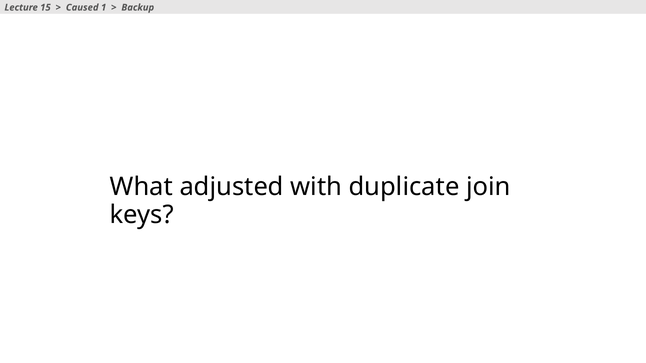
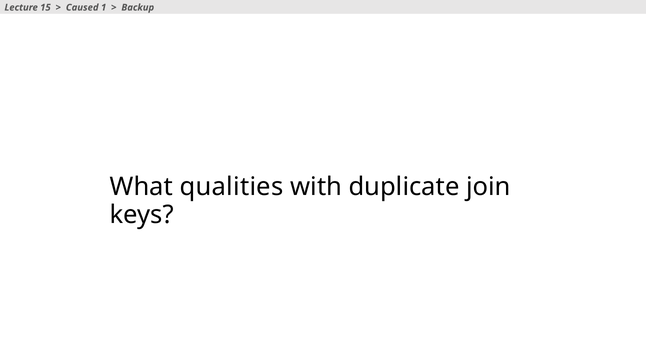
adjusted: adjusted -> qualities (232, 187)
